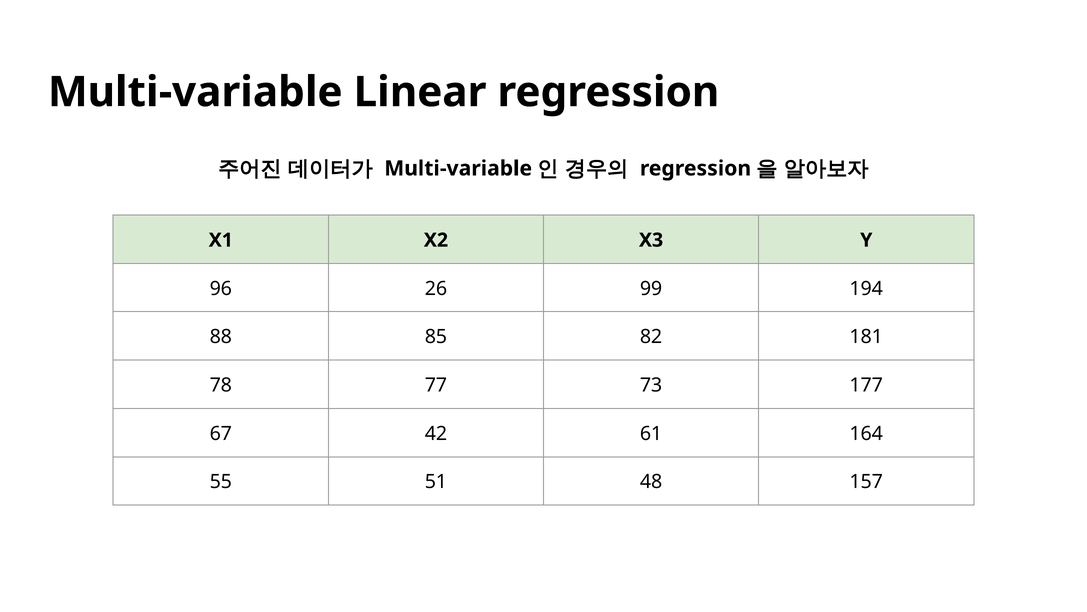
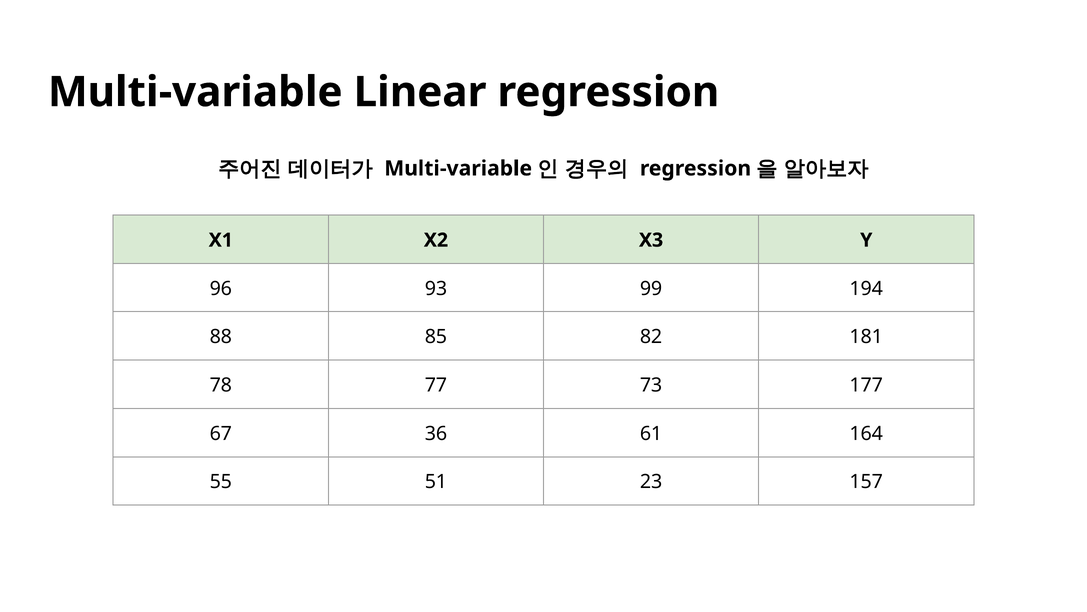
26: 26 -> 93 (436, 288)
42: 42 -> 36 (436, 433)
48: 48 -> 23 (651, 482)
